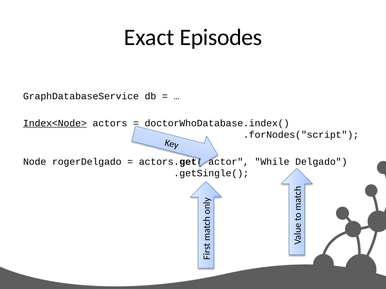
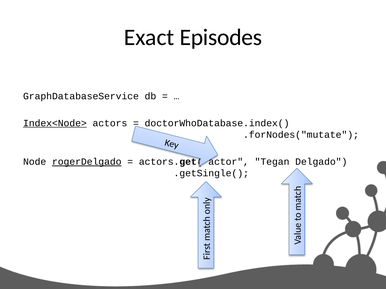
.forNodes("script: .forNodes("script -> .forNodes("mutate (301, 135)
rogerDelgado underline: none -> present (87, 162)
While: While -> Tegan (272, 162)
